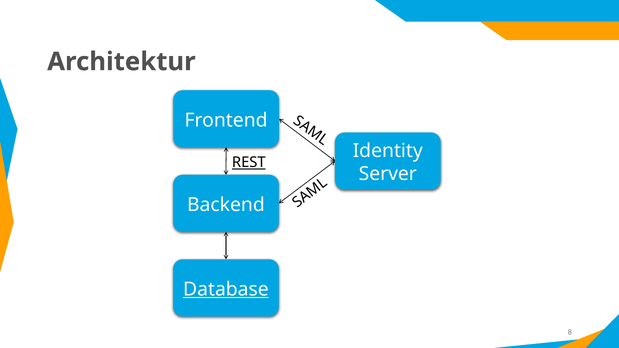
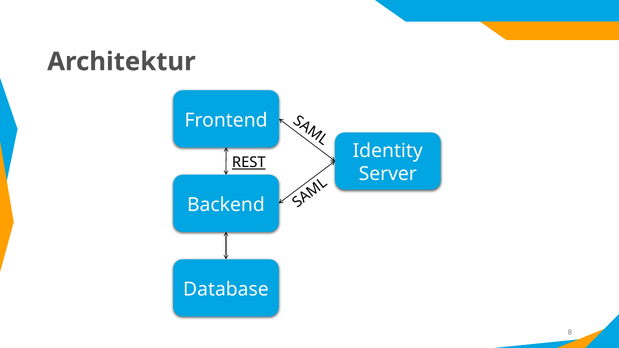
Database underline: present -> none (226, 289)
